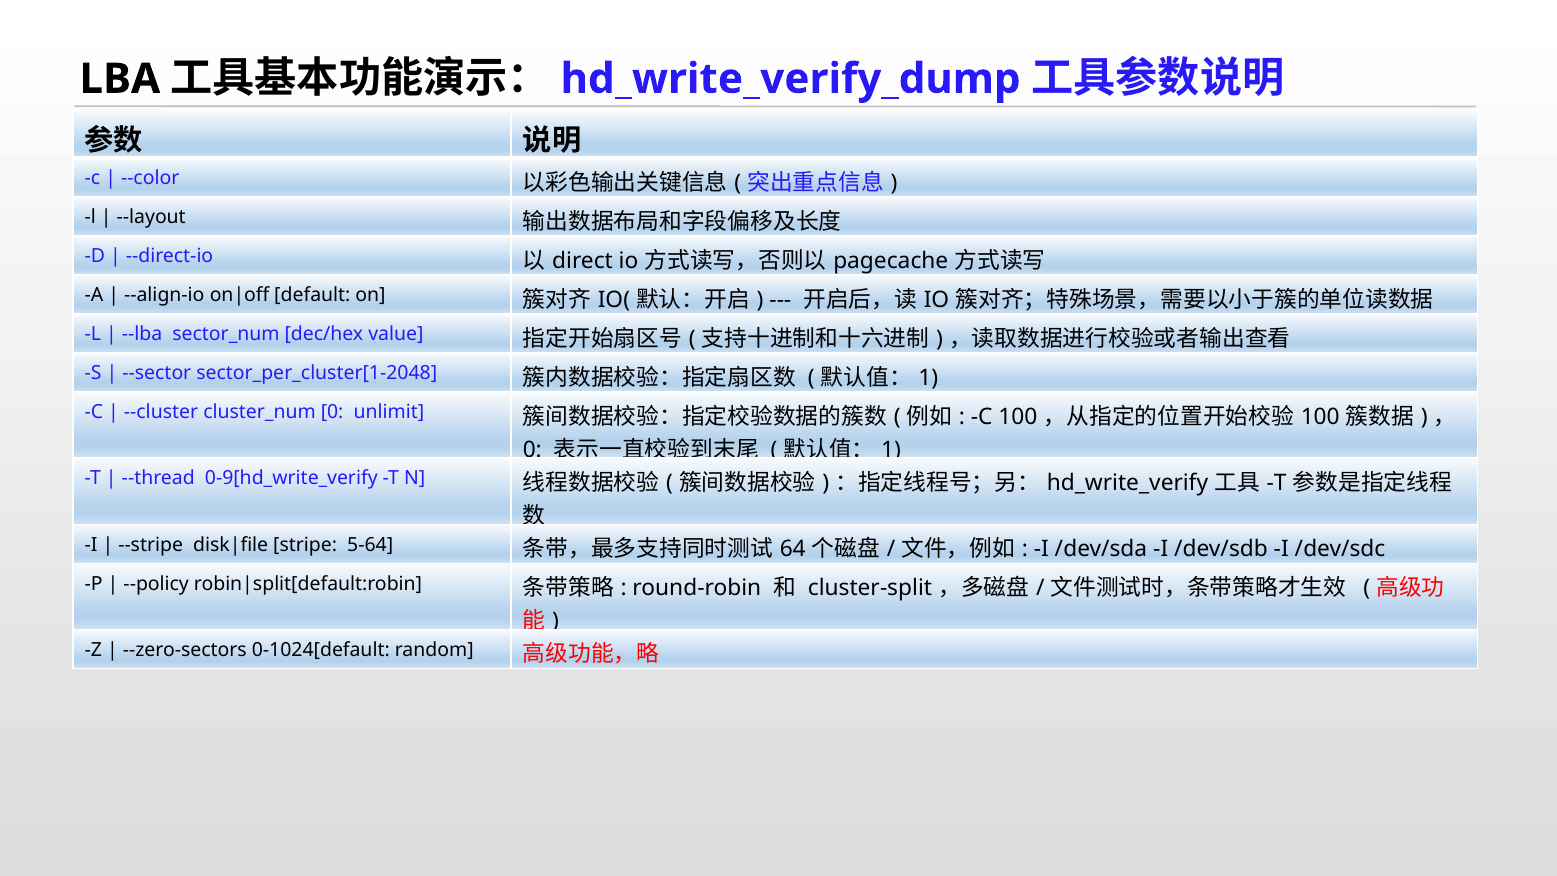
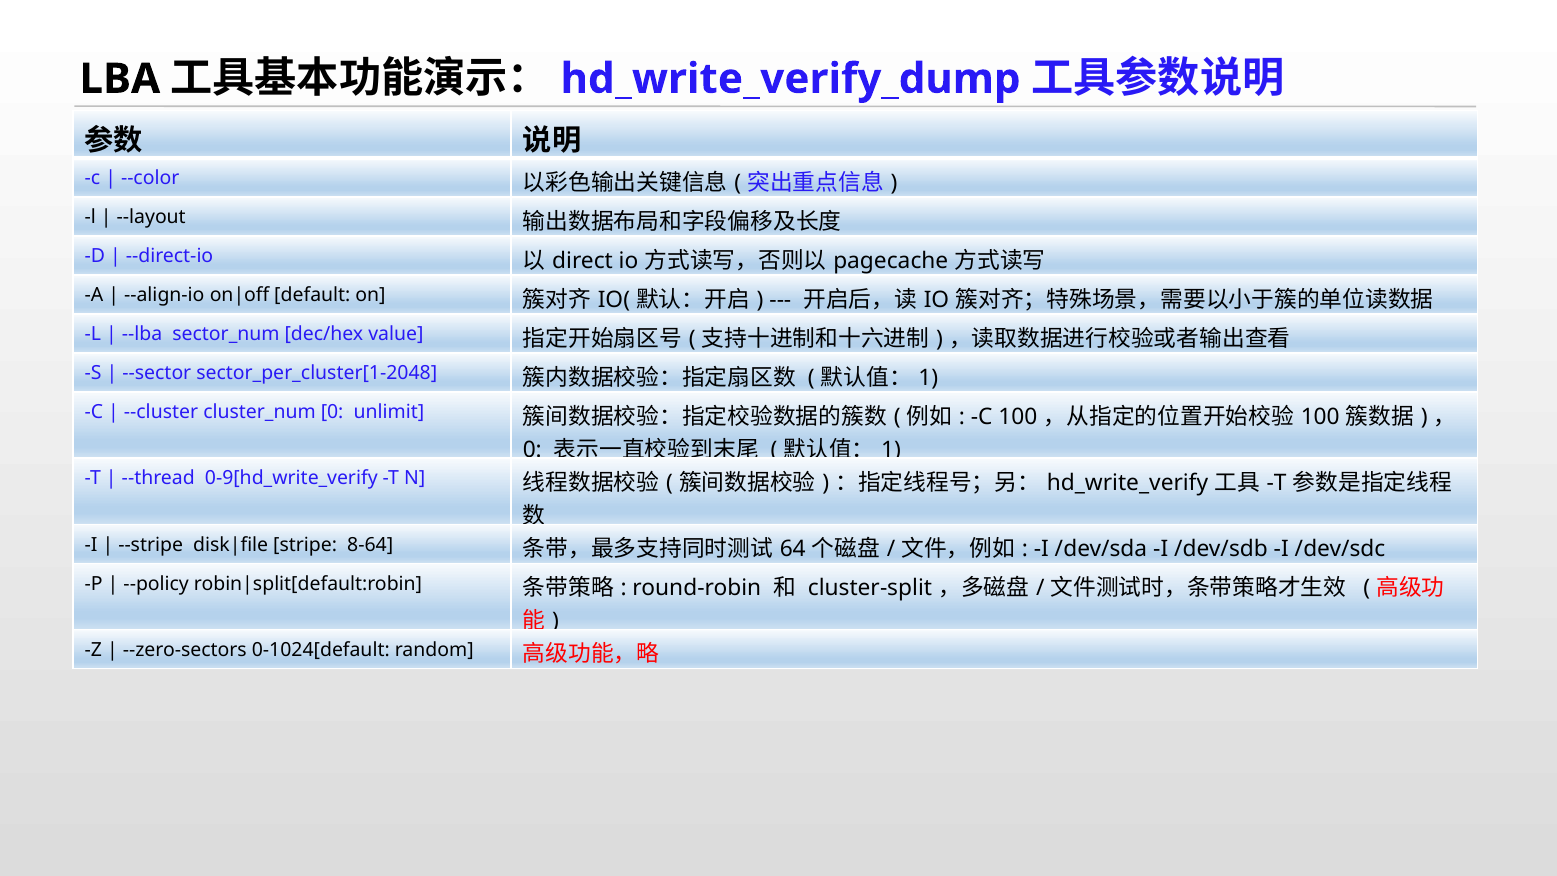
5-64: 5-64 -> 8-64 (370, 545)
